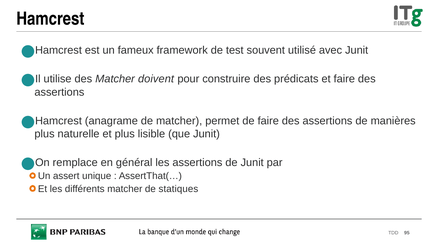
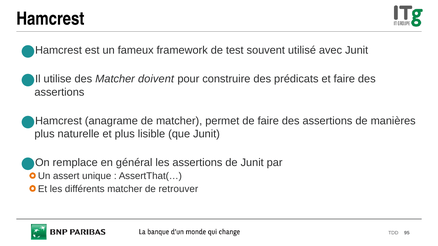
statiques: statiques -> retrouver (178, 189)
